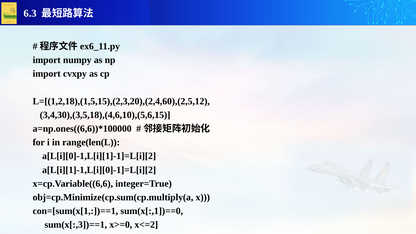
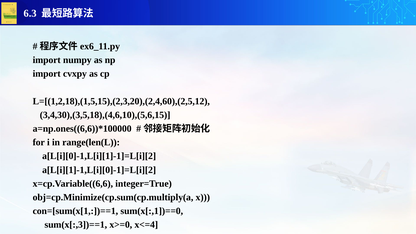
x<=2: x<=2 -> x<=4 (146, 225)
